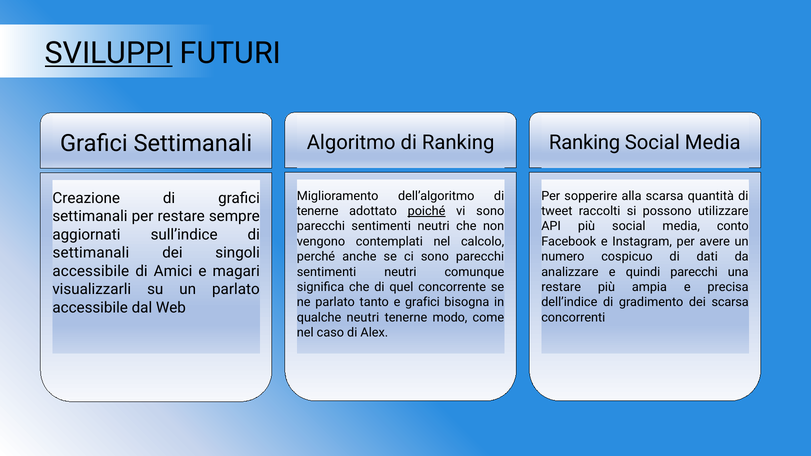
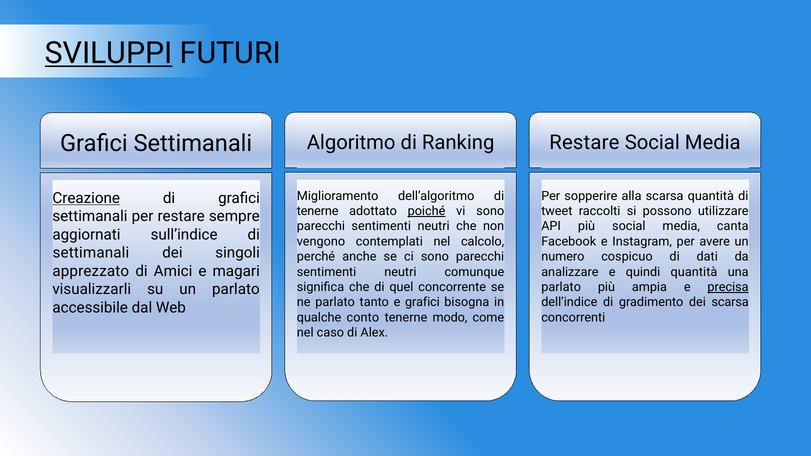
Ranking: Ranking -> Restare (584, 143)
Creazione underline: none -> present (86, 198)
conto: conto -> canta (733, 226)
accessibile: accessibile -> apprezzato (91, 271)
quindi parecchi: parecchi -> quantità (694, 272)
restare: restare -> parlato (561, 287)
precisa underline: none -> present (728, 287)
qualche neutri: neutri -> conto (363, 318)
